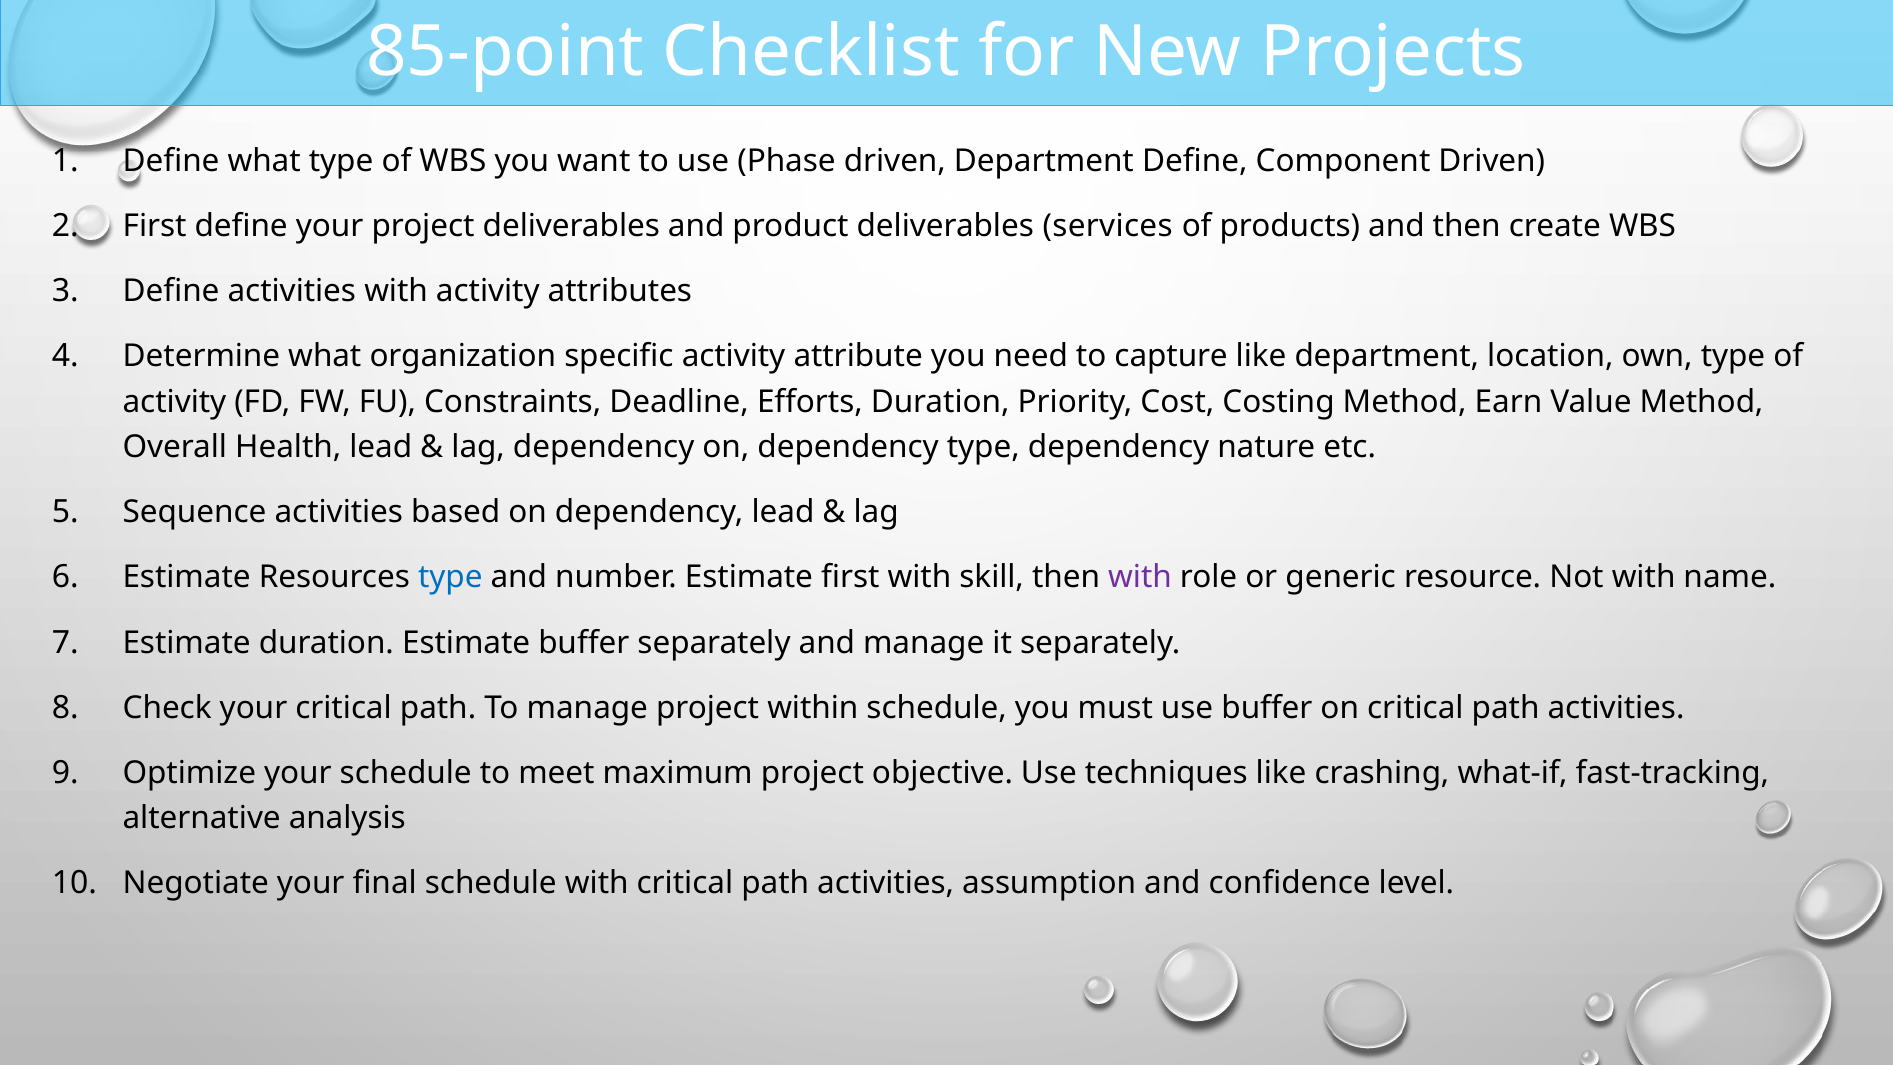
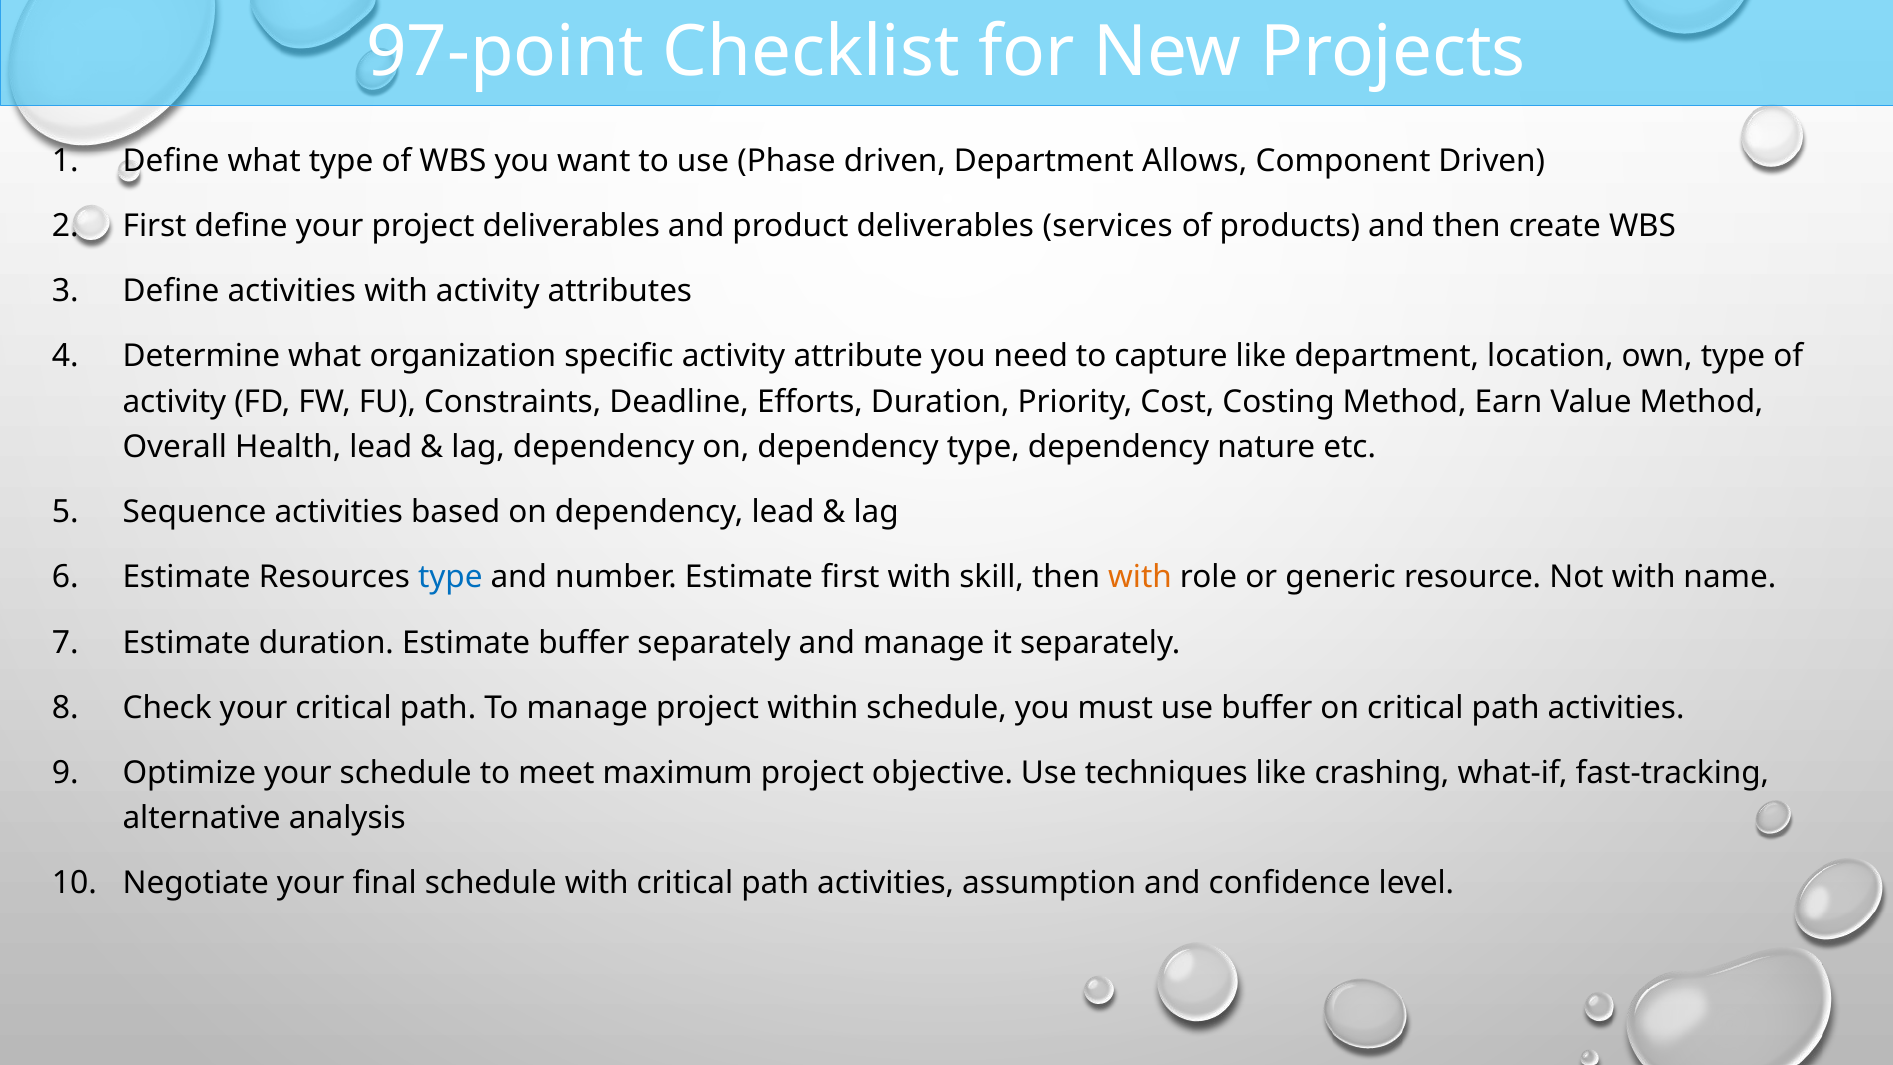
85-point: 85-point -> 97-point (505, 52)
Department Define: Define -> Allows (1195, 161)
with colour: purple -> orange (1140, 577)
